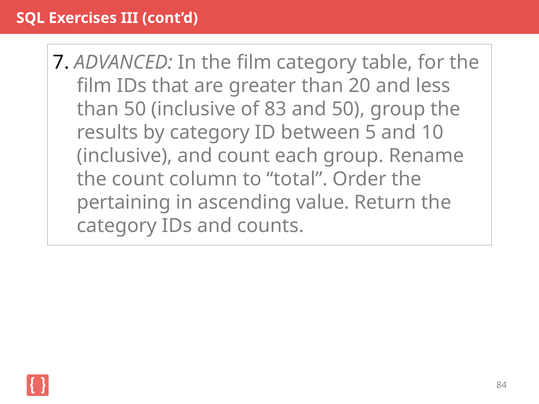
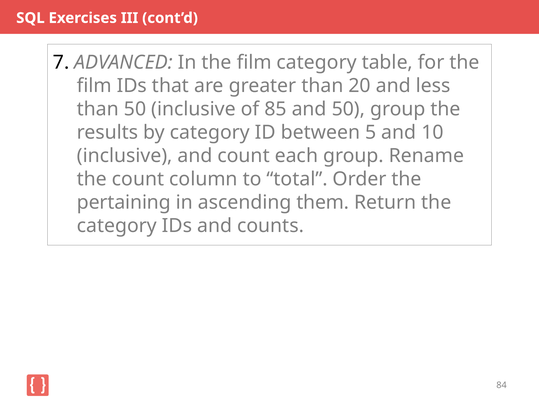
83: 83 -> 85 (276, 109)
value: value -> them (323, 203)
